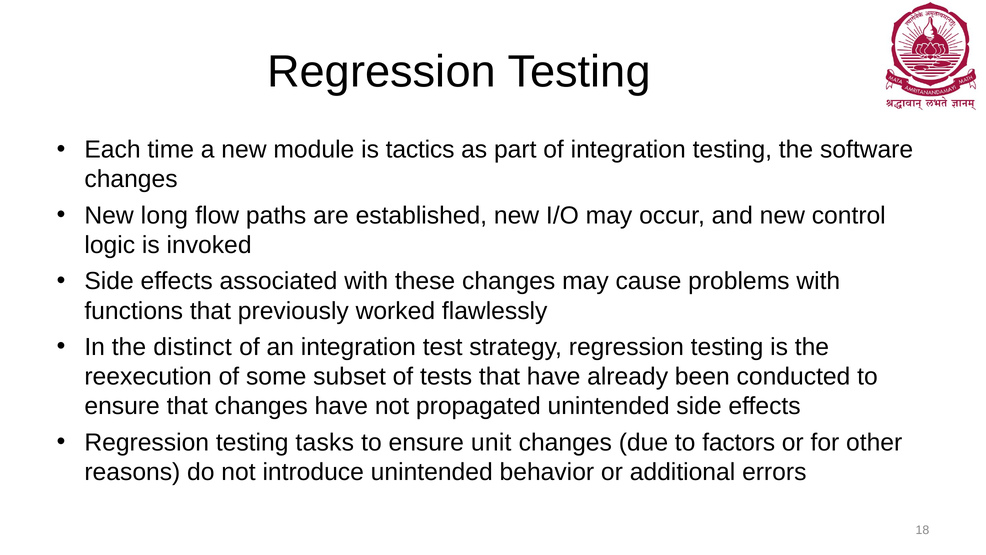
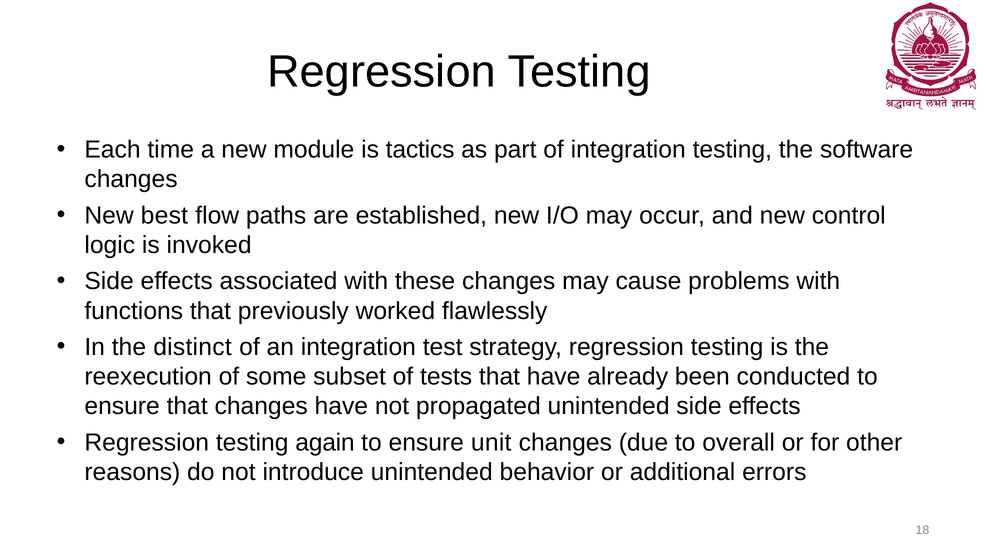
long: long -> best (164, 215)
tasks: tasks -> again (325, 442)
factors: factors -> overall (739, 442)
